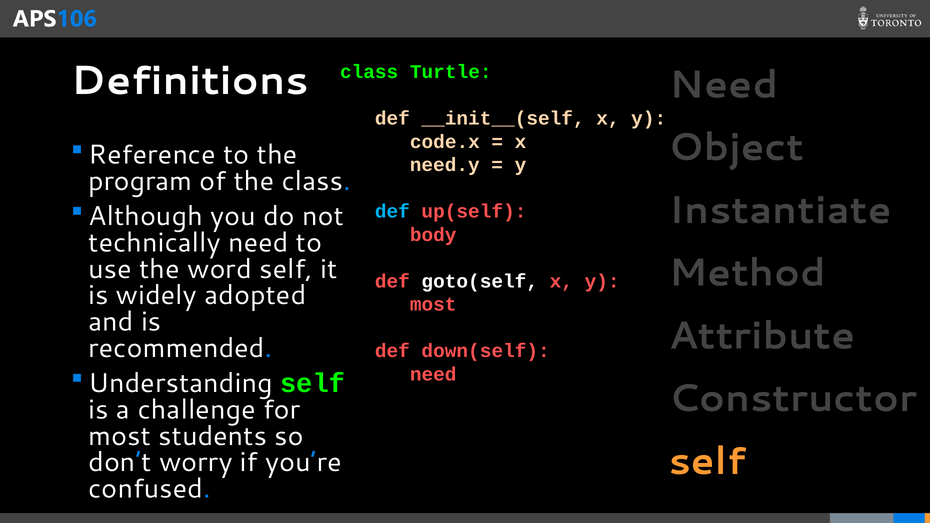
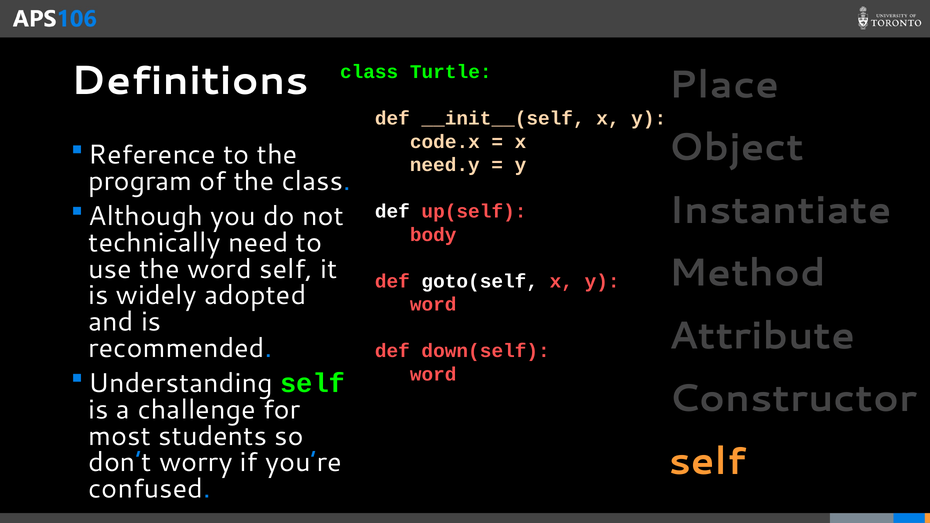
Need: Need -> Place (724, 85)
def colour: light blue -> white (392, 211)
most: most -> word (433, 304)
need: need -> word (433, 374)
